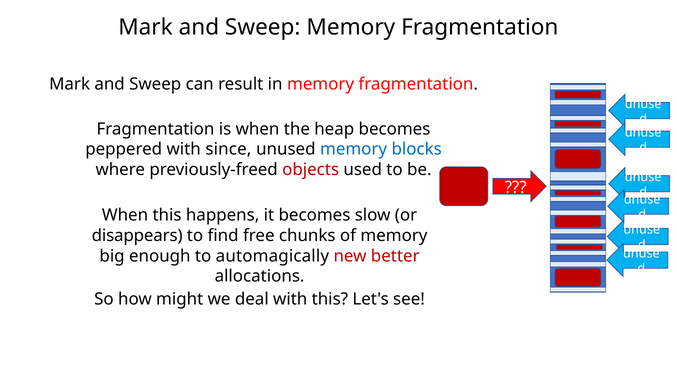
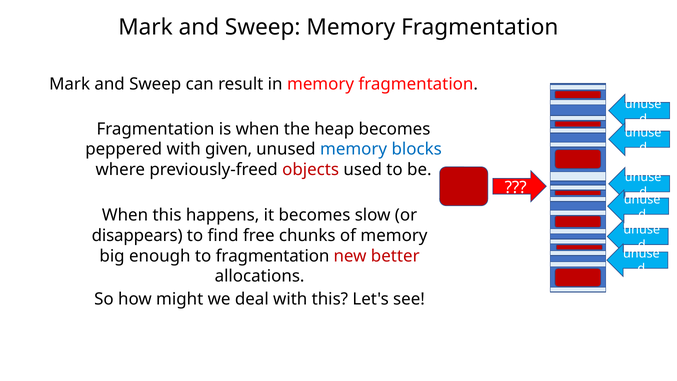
since: since -> given (229, 149)
to automagically: automagically -> fragmentation (273, 256)
